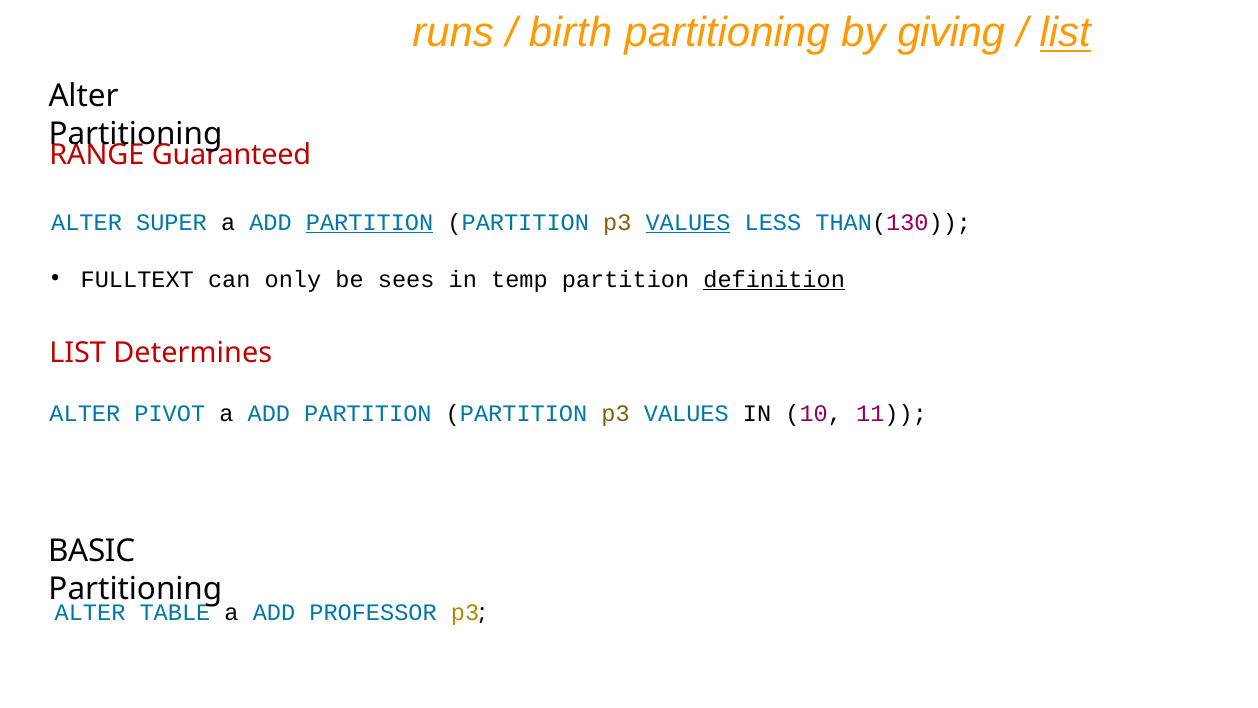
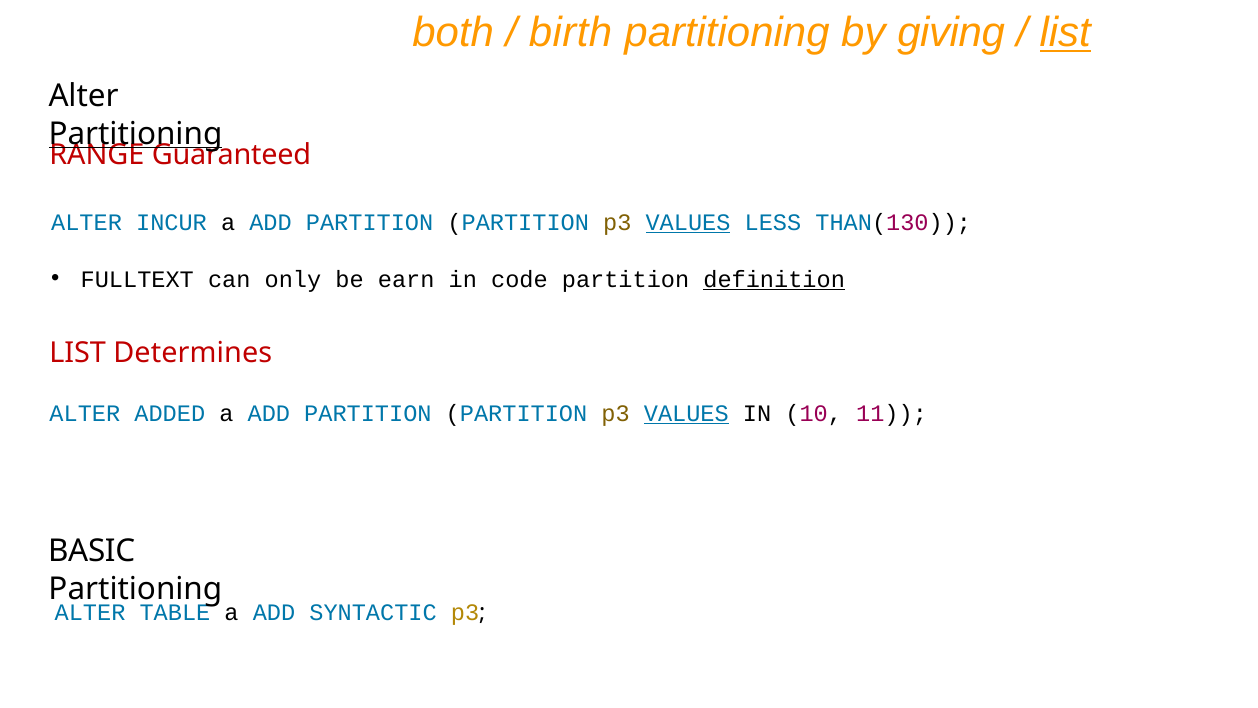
runs: runs -> both (453, 33)
Partitioning underline: none -> present (135, 134)
SUPER: SUPER -> INCUR (171, 222)
PARTITION underline: present -> none (370, 222)
sees: sees -> earn (406, 279)
temp: temp -> code (519, 279)
PIVOT: PIVOT -> ADDED (170, 413)
VALUES underline: none -> present (686, 413)
PROFESSOR: PROFESSOR -> SYNTACTIC (373, 612)
